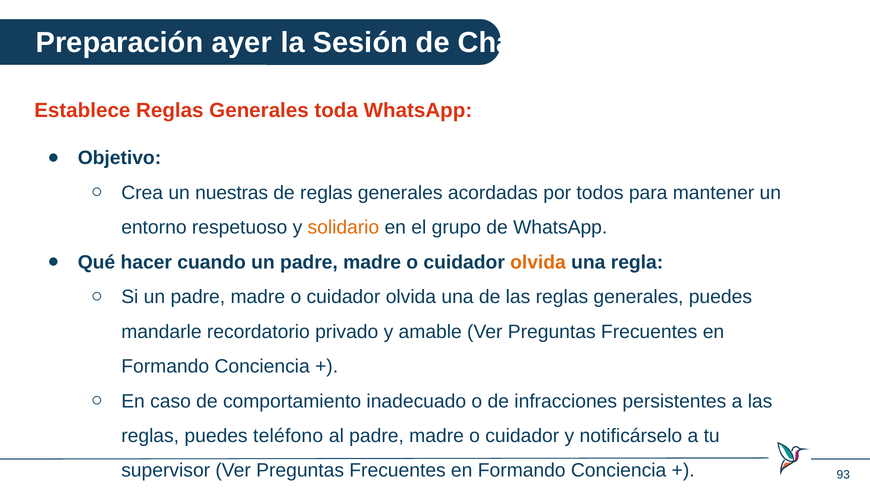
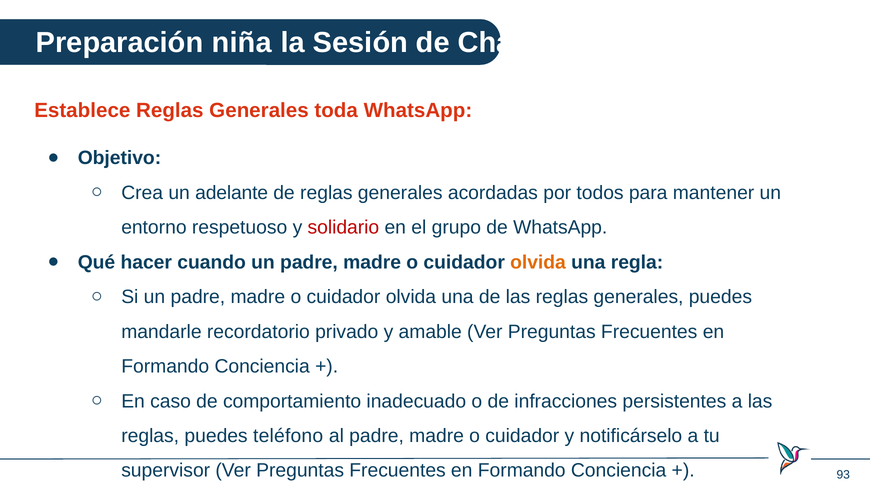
ayer: ayer -> niña (242, 43)
nuestras: nuestras -> adelante (232, 193)
solidario colour: orange -> red (343, 228)
